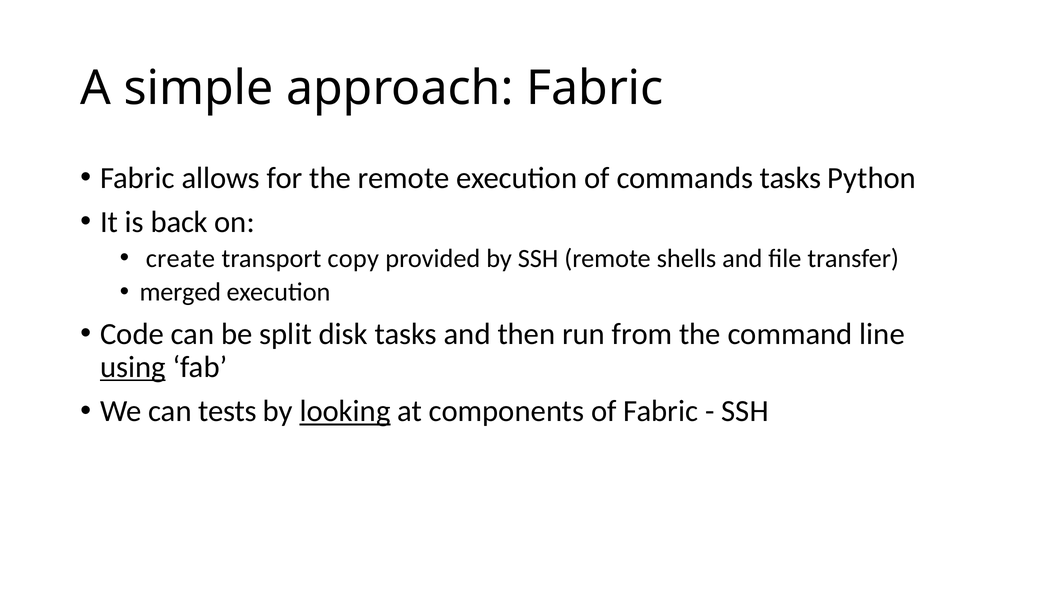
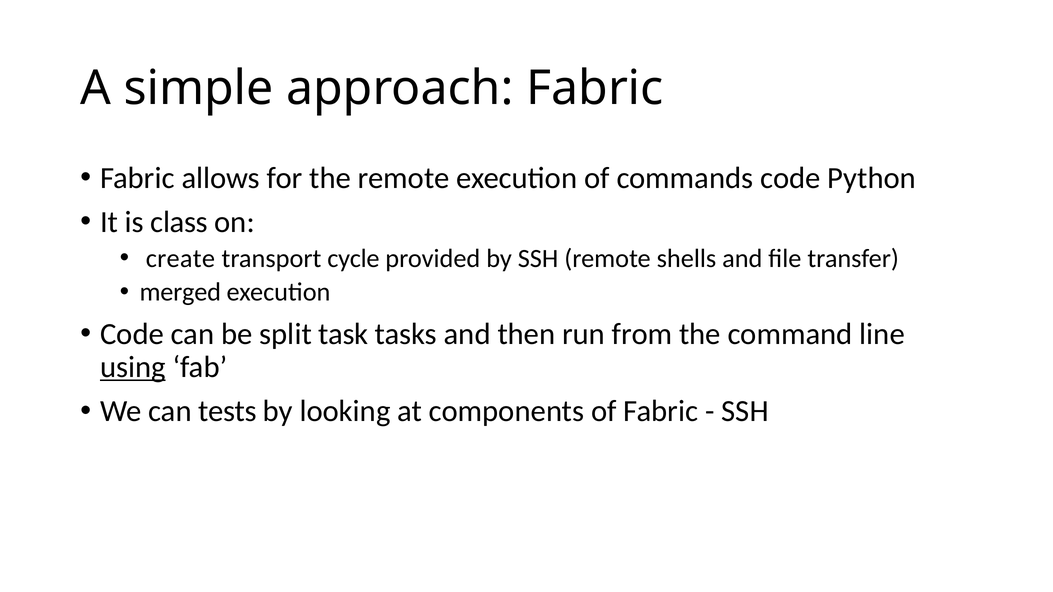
commands tasks: tasks -> code (790, 178)
back: back -> class (179, 222)
copy: copy -> cycle (353, 258)
disk: disk -> task (343, 334)
looking underline: present -> none (345, 411)
